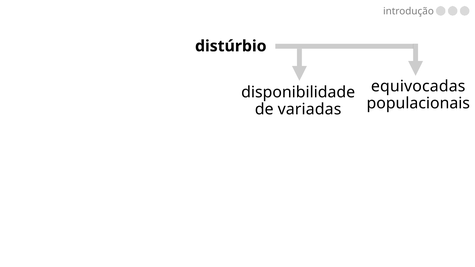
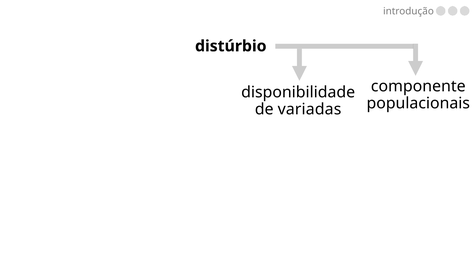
equivocadas: equivocadas -> componente (418, 86)
